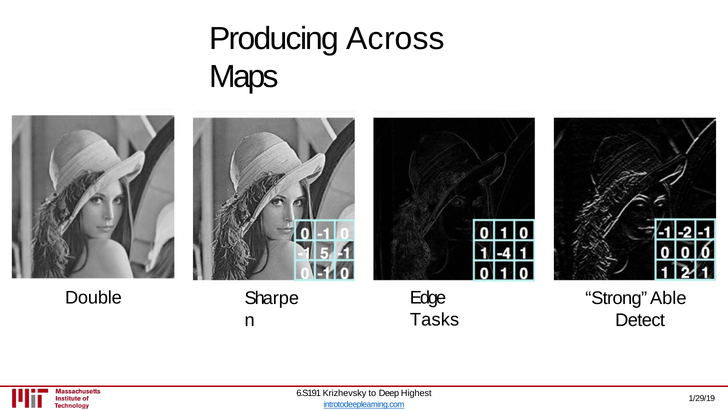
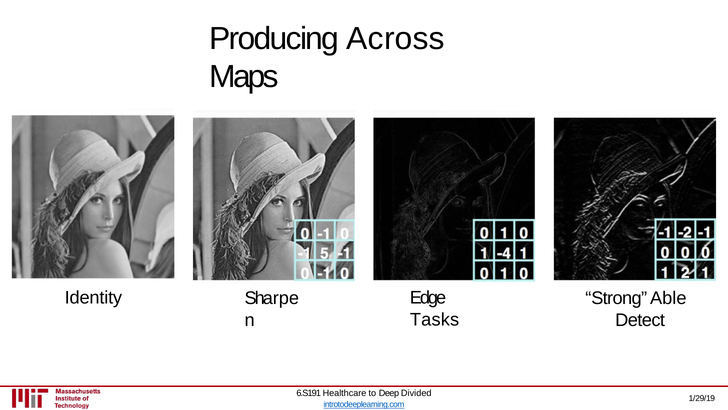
Double: Double -> Identity (93, 298)
Krizhevsky: Krizhevsky -> Healthcare (345, 393)
Highest: Highest -> Divided (416, 393)
